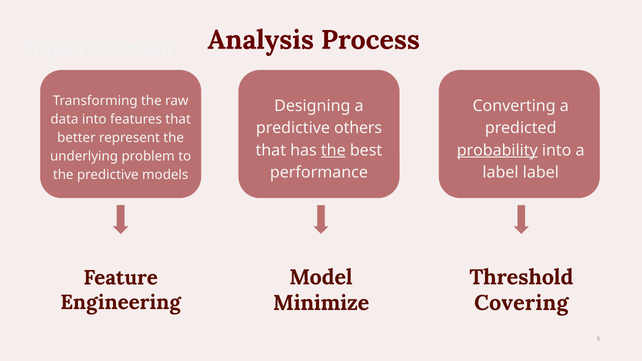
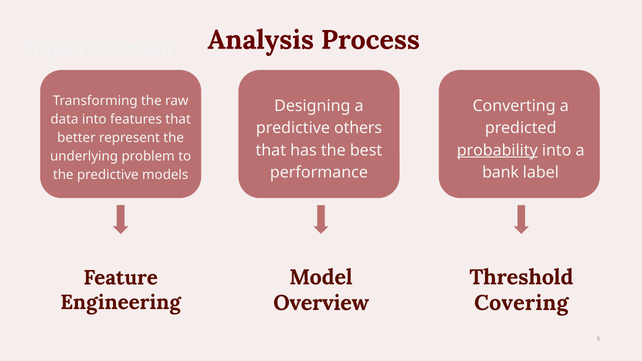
the underline: present -> none (333, 150)
label: label -> bank (501, 172)
Minimize: Minimize -> Overview (321, 303)
